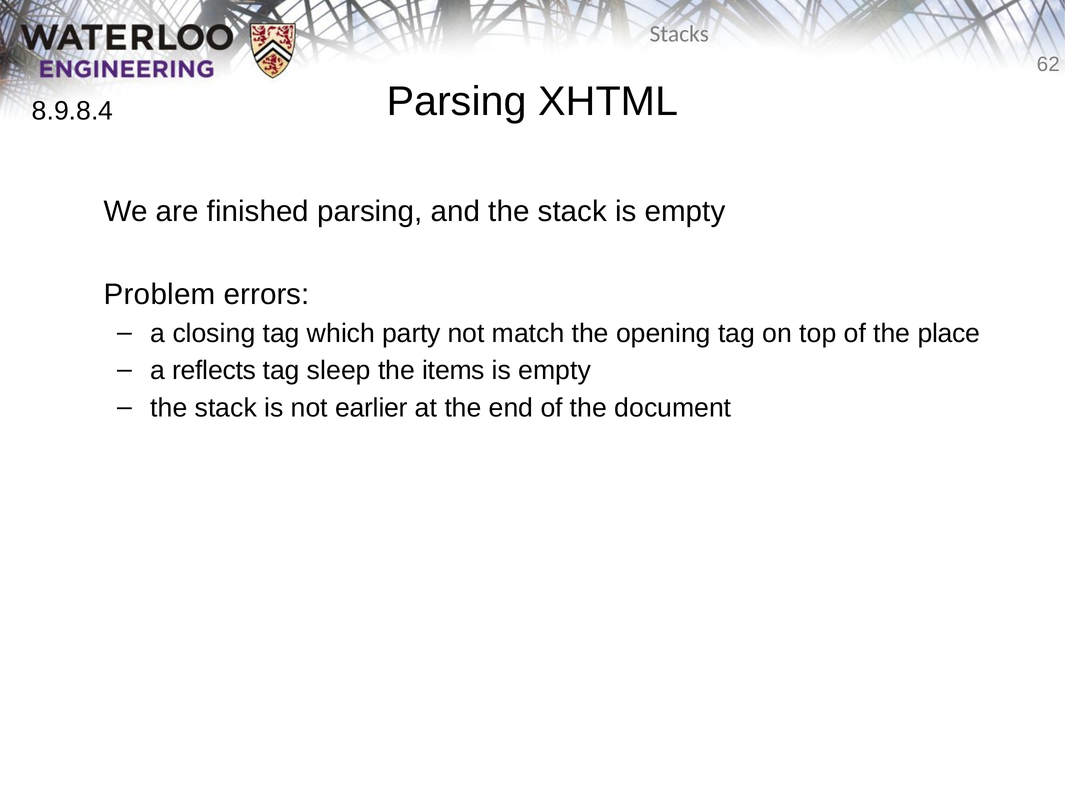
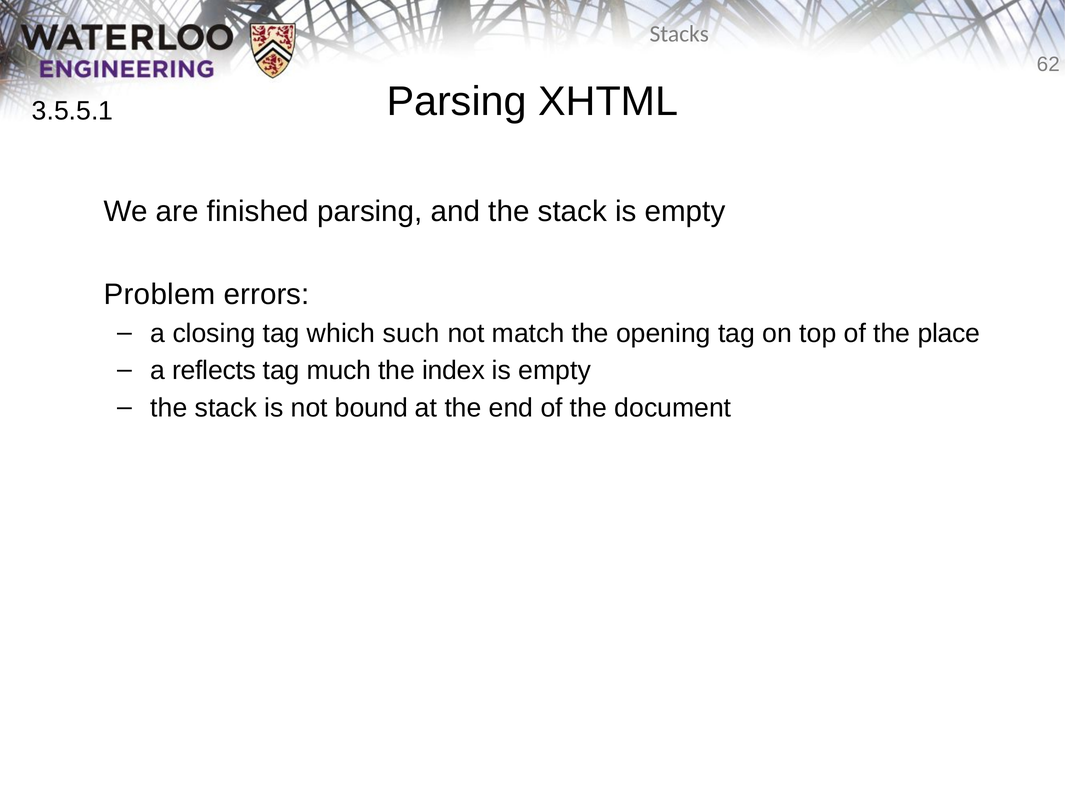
8.9.8.4: 8.9.8.4 -> 3.5.5.1 (73, 111)
party: party -> such (411, 333)
sleep: sleep -> much (339, 371)
items: items -> index (454, 371)
earlier: earlier -> bound (371, 408)
